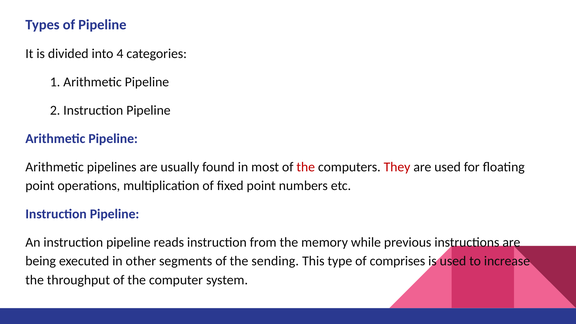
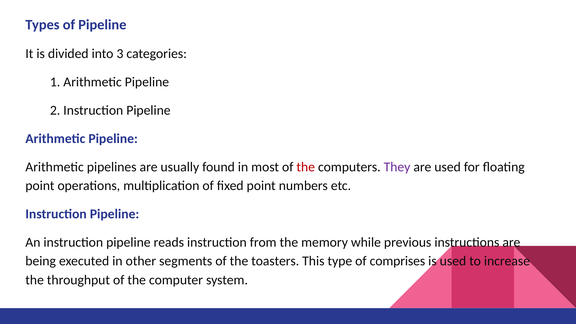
4: 4 -> 3 (120, 54)
They colour: red -> purple (397, 167)
sending: sending -> toasters (275, 261)
